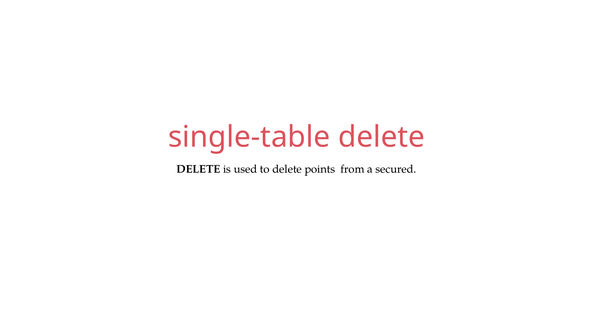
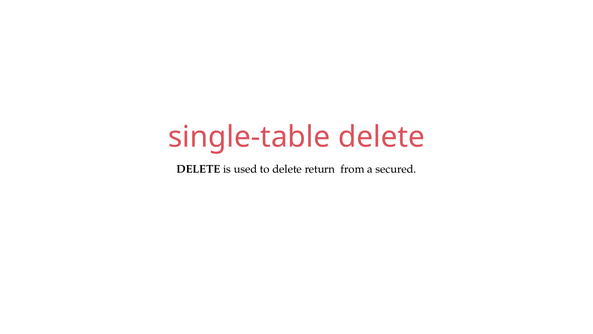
points: points -> return (320, 169)
